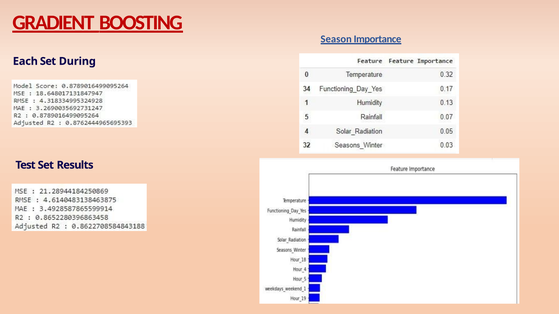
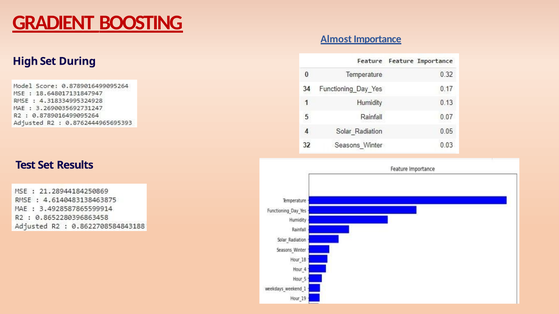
Season: Season -> Almost (336, 39)
Each: Each -> High (25, 61)
